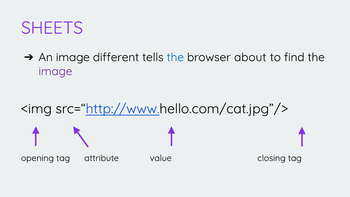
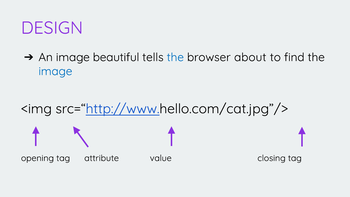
SHEETS: SHEETS -> DESIGN (52, 28)
different: different -> beautiful (116, 57)
image colour: purple -> blue (55, 71)
